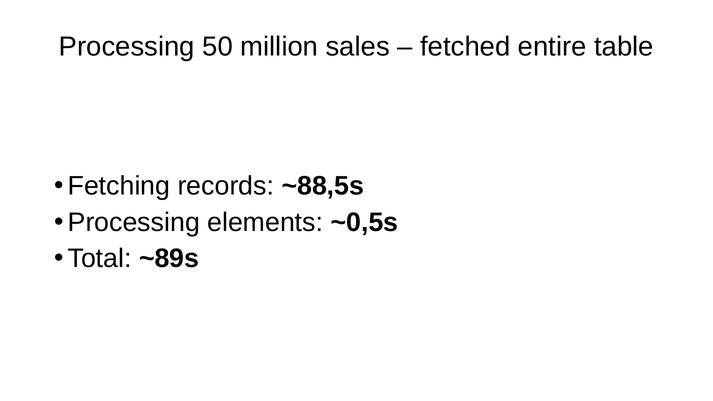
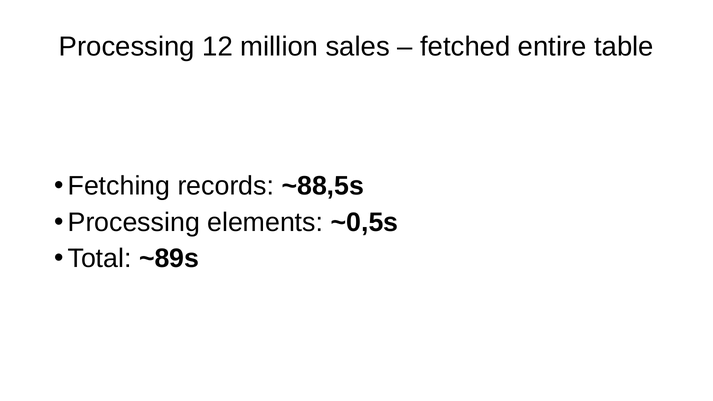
50: 50 -> 12 (218, 47)
